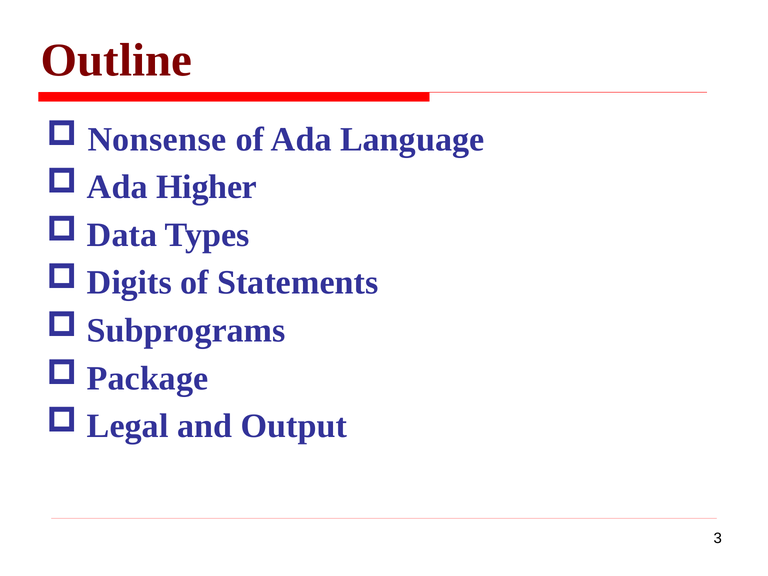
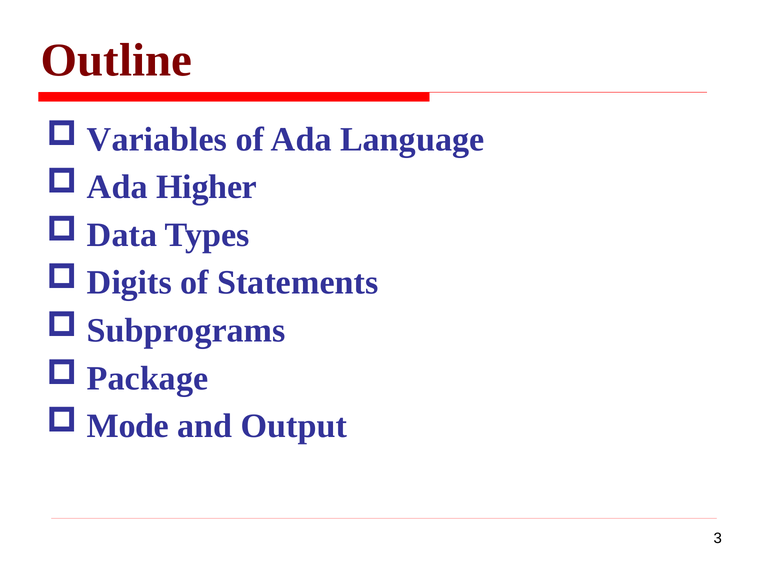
Nonsense: Nonsense -> Variables (157, 139)
Legal: Legal -> Mode (128, 426)
